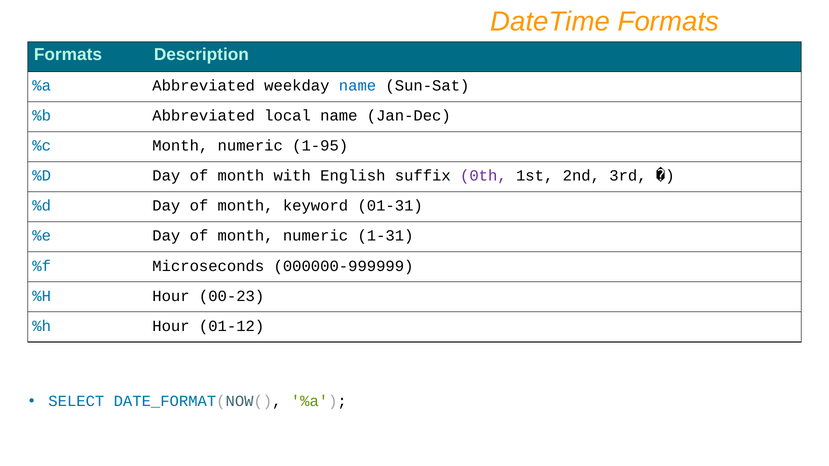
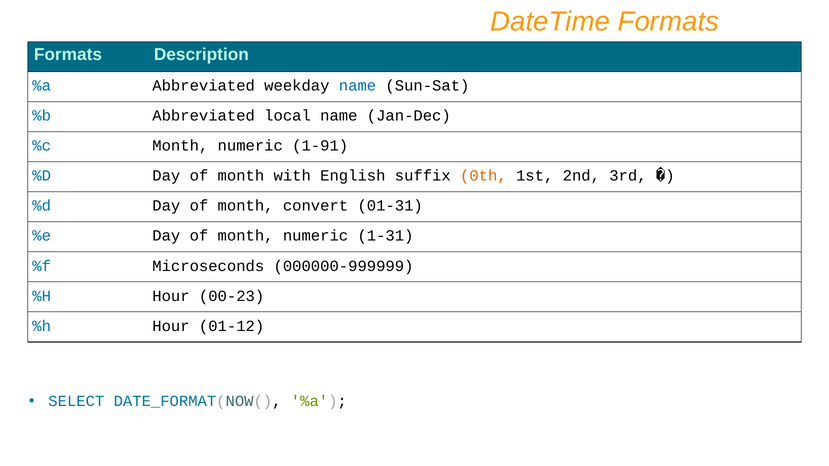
1-95: 1-95 -> 1-91 (320, 146)
0th colour: purple -> orange (483, 176)
keyword: keyword -> convert (316, 206)
